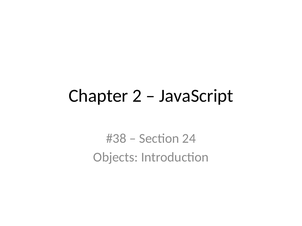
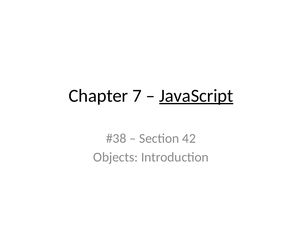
2: 2 -> 7 (137, 96)
JavaScript underline: none -> present (196, 96)
24: 24 -> 42 (189, 139)
